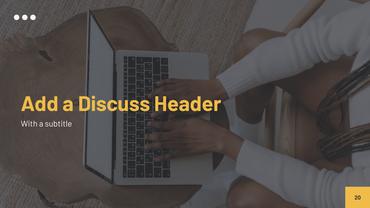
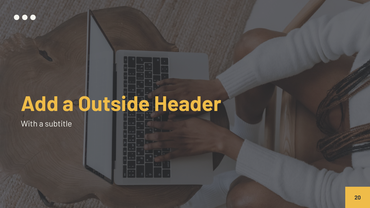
Discuss: Discuss -> Outside (114, 104)
